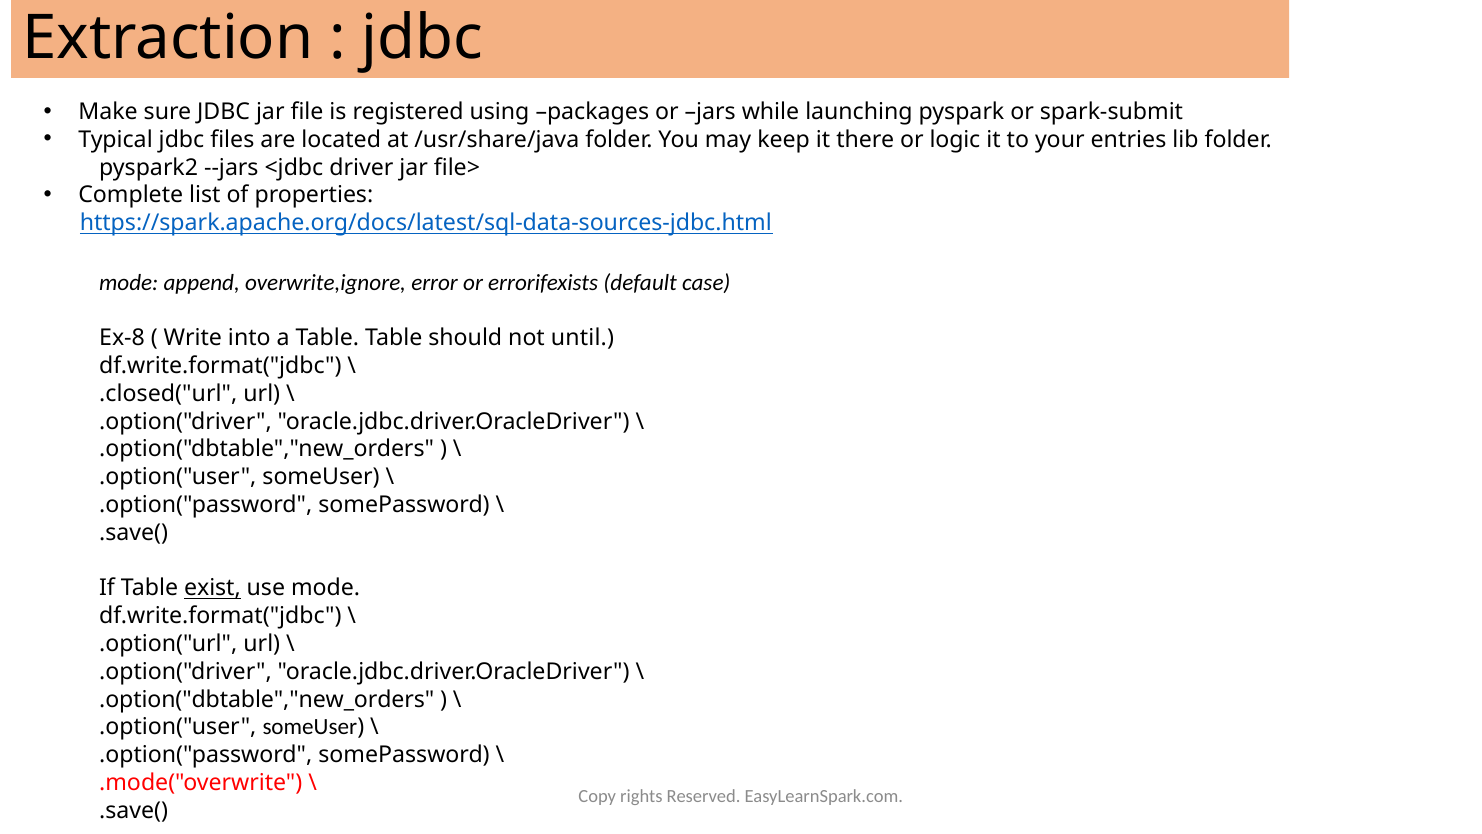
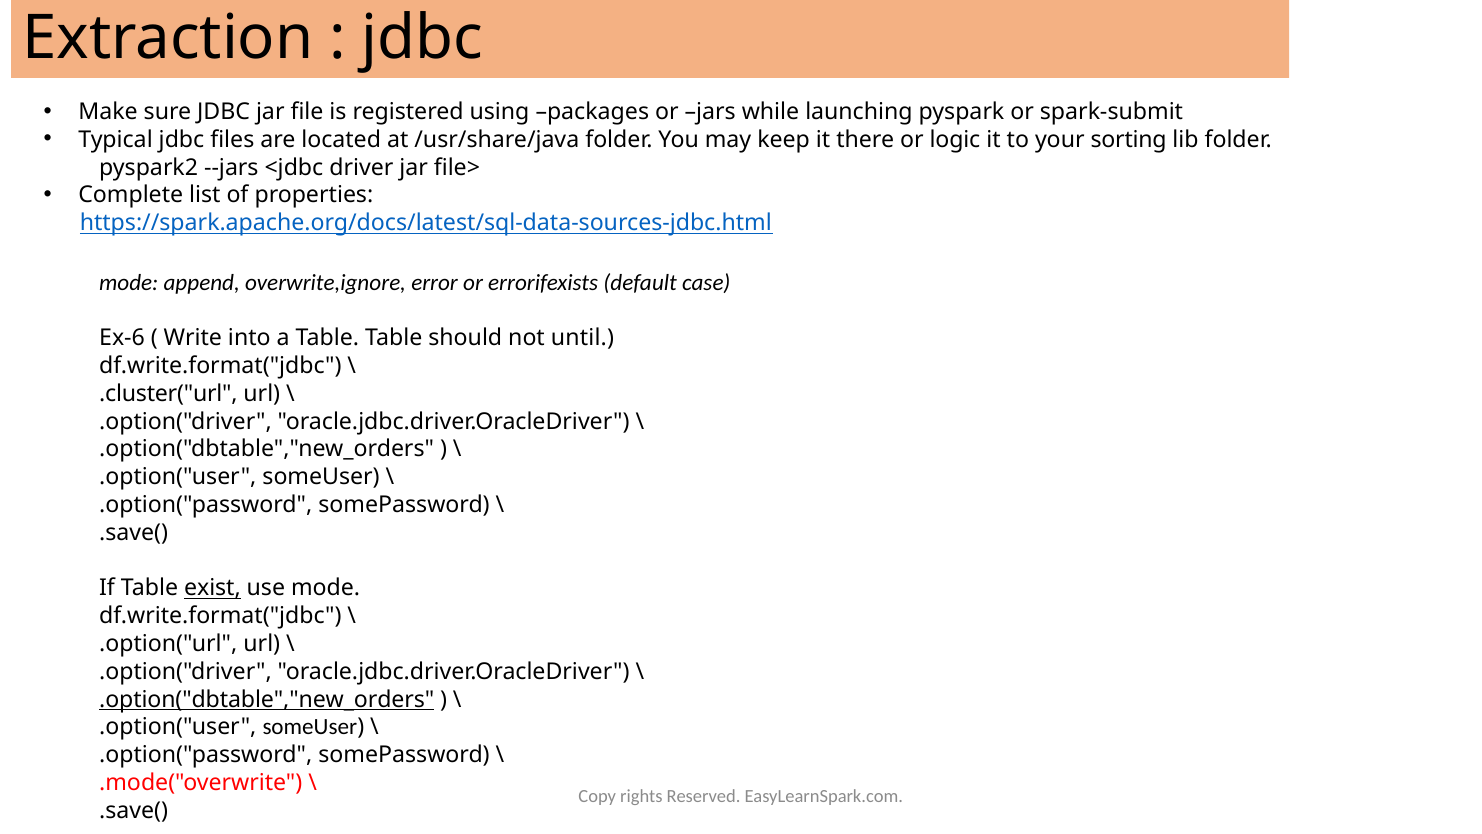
entries: entries -> sorting (1129, 140)
Ex-8: Ex-8 -> Ex-6 (122, 338)
.closed("url: .closed("url -> .cluster("url (168, 394)
.option("dbtable","new_orders underline: none -> present (267, 699)
